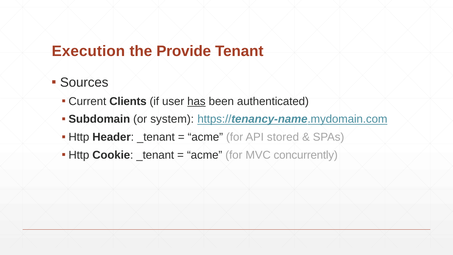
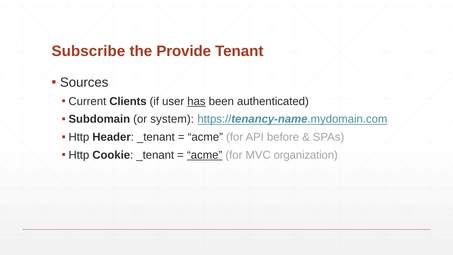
Execution: Execution -> Subscribe (88, 51)
stored: stored -> before (283, 137)
acme underline: none -> present (205, 155)
concurrently: concurrently -> organization (306, 155)
